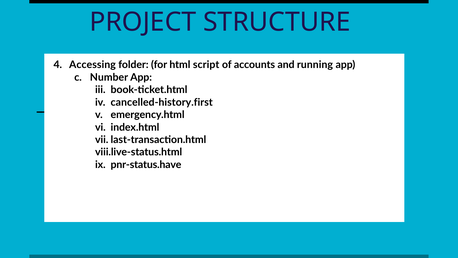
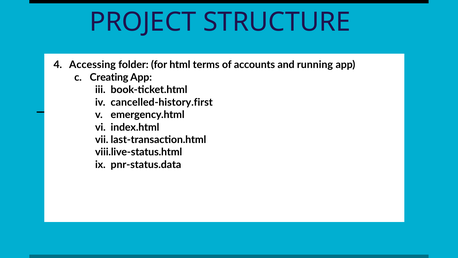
script: script -> terms (206, 65)
Number: Number -> Creating (109, 77)
pnr-status.have: pnr-status.have -> pnr-status.data (146, 164)
